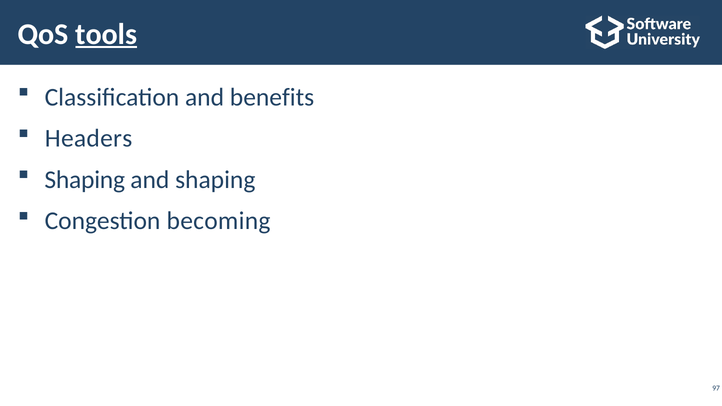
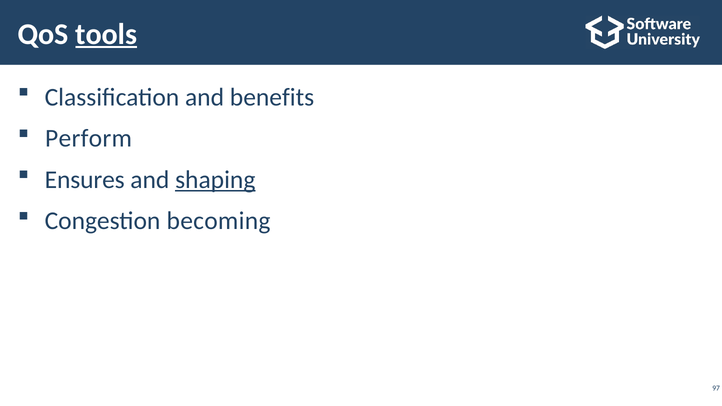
Headers: Headers -> Perform (89, 138)
Shaping: Shaping -> Ensures (85, 180)
shaping underline: none -> present (215, 180)
